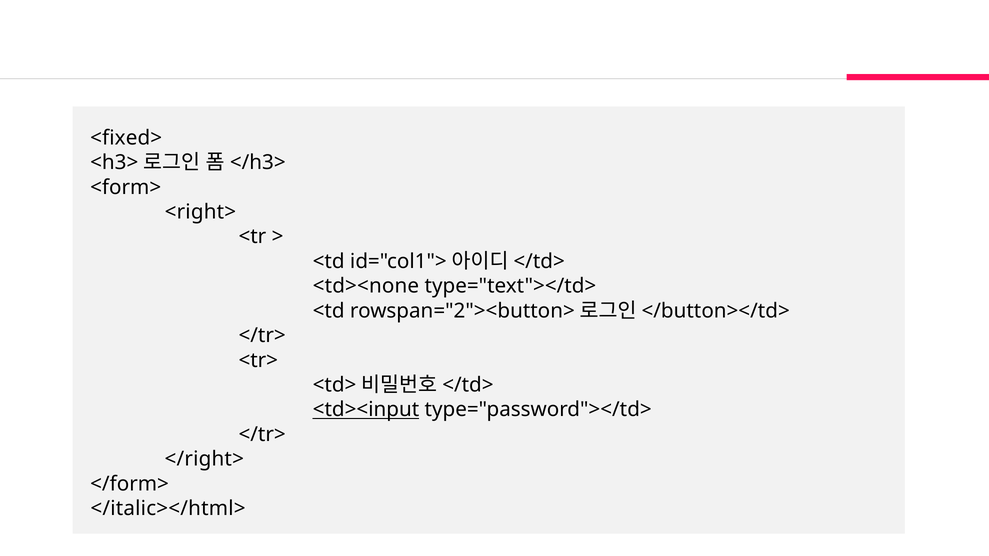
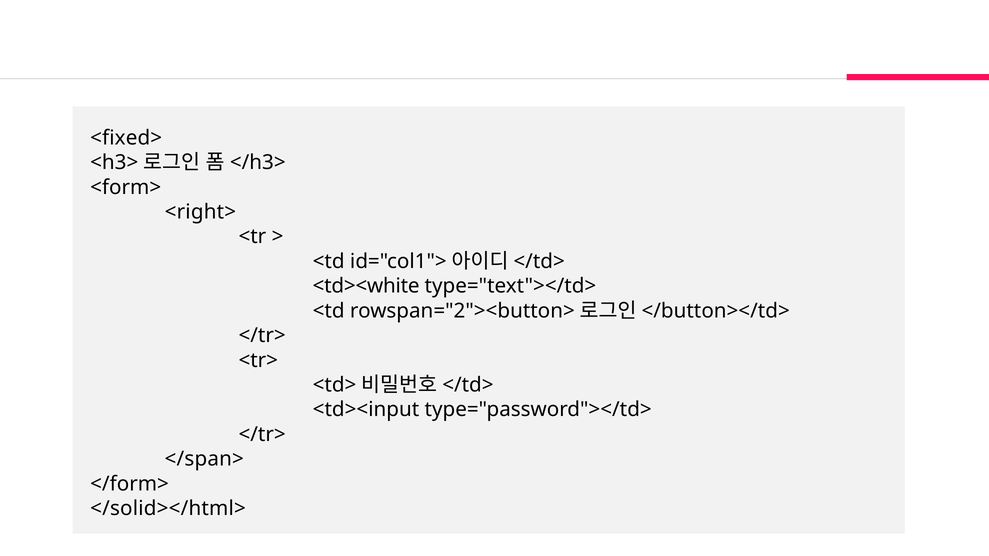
<td><none: <td><none -> <td><white (366, 286)
<td><input underline: present -> none (366, 410)
</right>: </right> -> </span> (204, 459)
</italic></html>: </italic></html> -> </solid></html> (168, 509)
